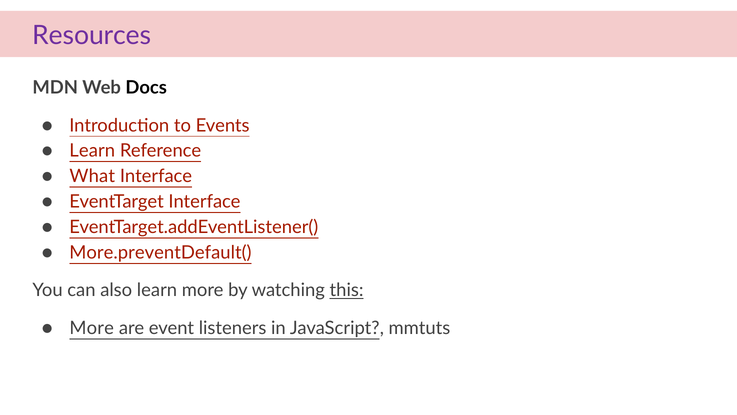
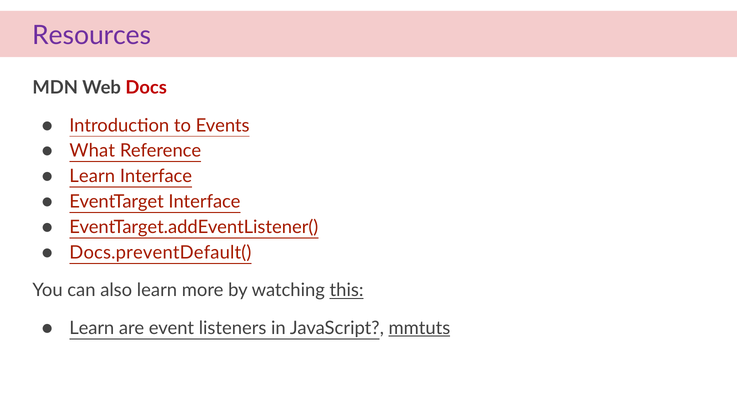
Docs colour: black -> red (146, 88)
Learn: Learn -> What (92, 151)
What: What -> Learn (92, 176)
More.preventDefault(: More.preventDefault( -> Docs.preventDefault( (160, 252)
More: More -> Learn (92, 328)
mmtuts underline: none -> present (419, 328)
